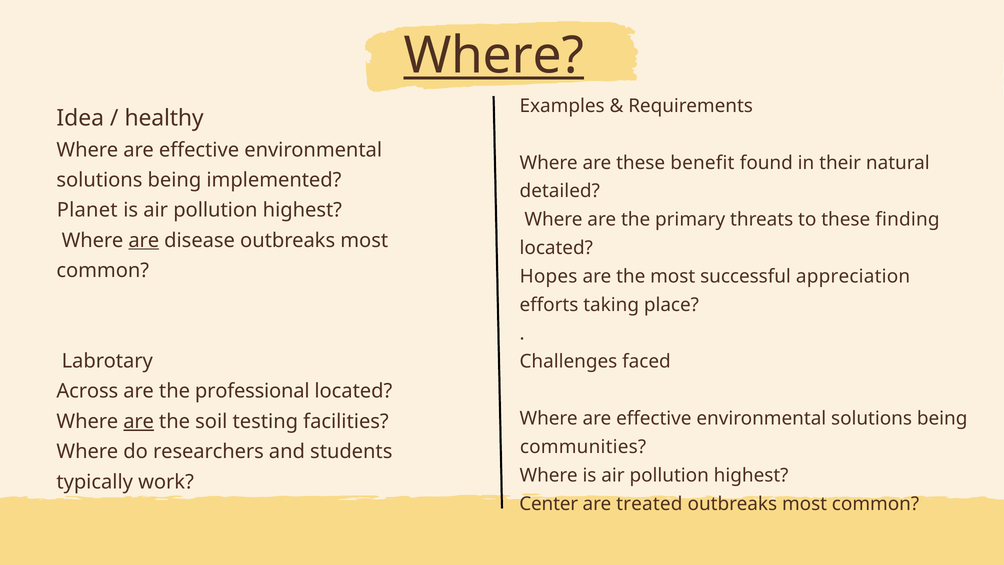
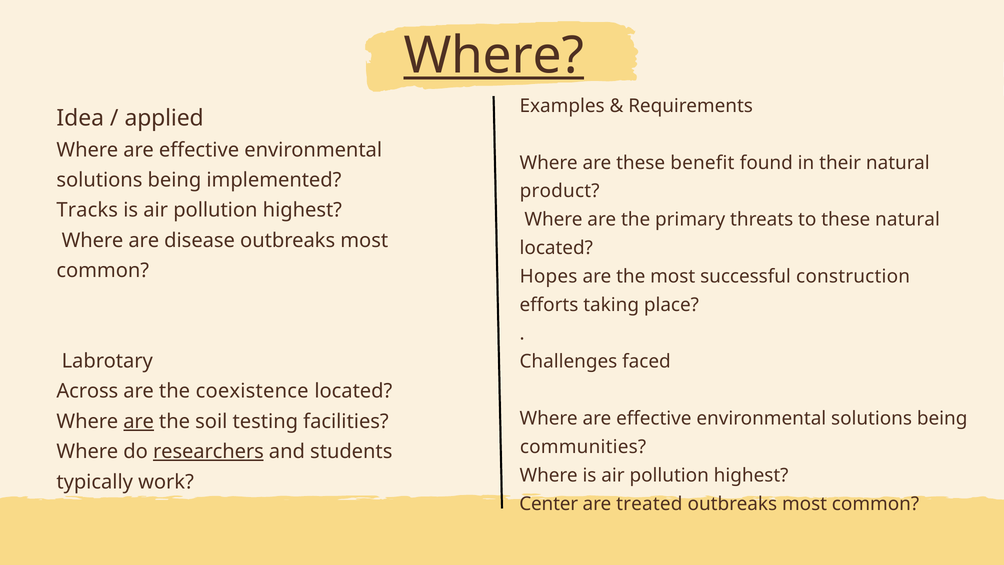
healthy: healthy -> applied (164, 118)
detailed: detailed -> product (560, 191)
Planet: Planet -> Tracks (87, 210)
these finding: finding -> natural (908, 220)
are underline: present -> none (144, 240)
appreciation: appreciation -> construction (853, 276)
professional: professional -> coexistence (252, 391)
researchers underline: none -> present (208, 451)
